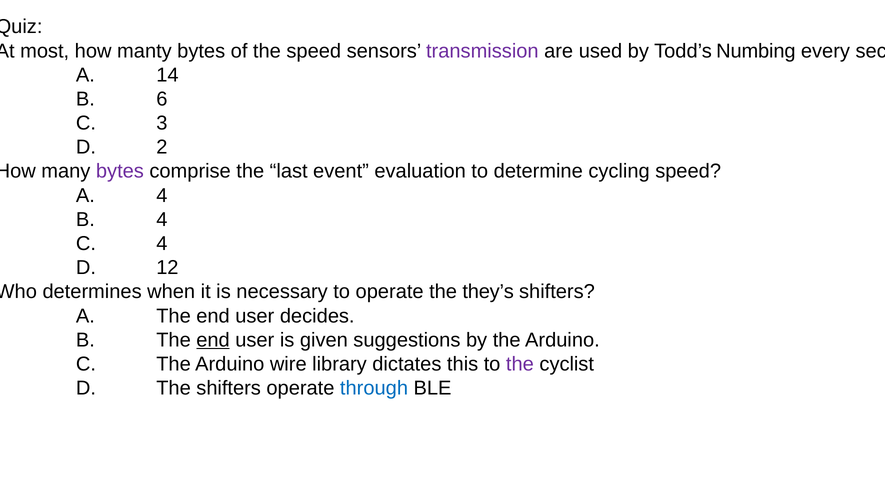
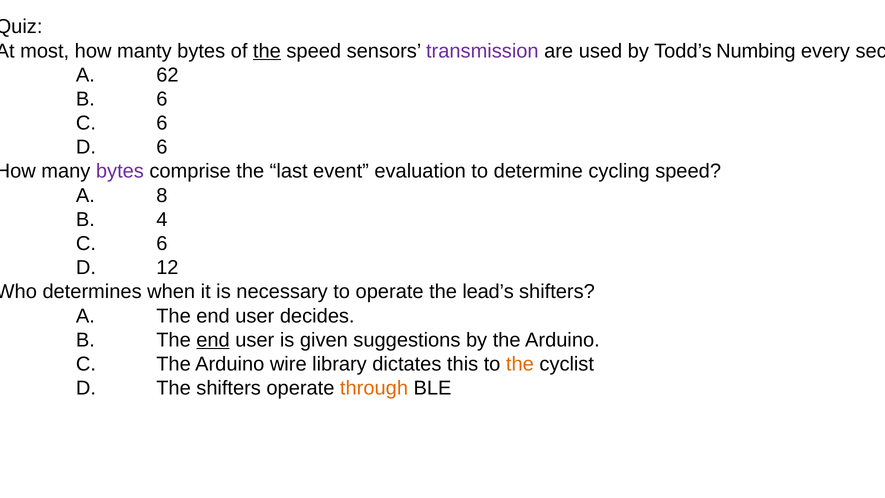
the underline: none -> present (267, 51)
14: 14 -> 62 (167, 75)
3: 3 -> 6 (162, 123)
D 2: 2 -> 6 (162, 147)
A 4: 4 -> 8 (162, 195)
4: 4 -> 6 (162, 244)
they’s: they’s -> lead’s (488, 292)
the colour: purple -> orange (520, 364)
through colour: blue -> orange (374, 388)
